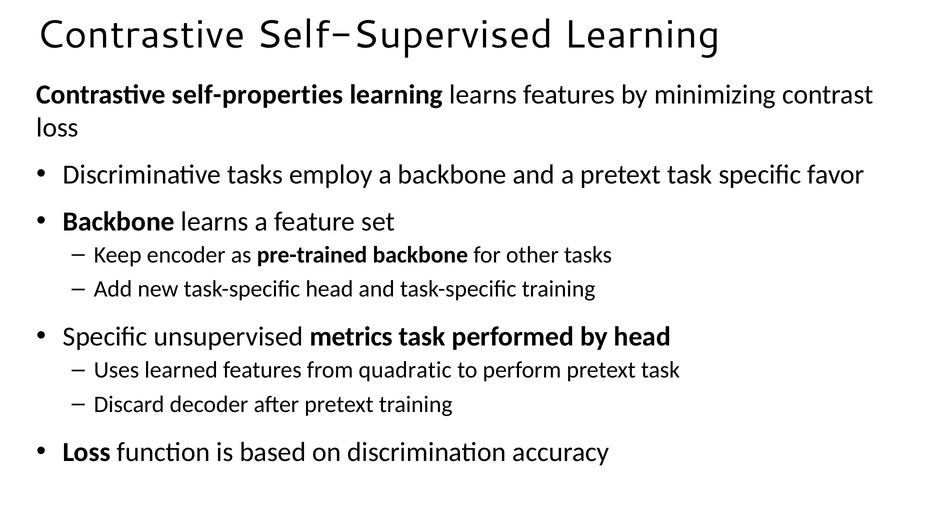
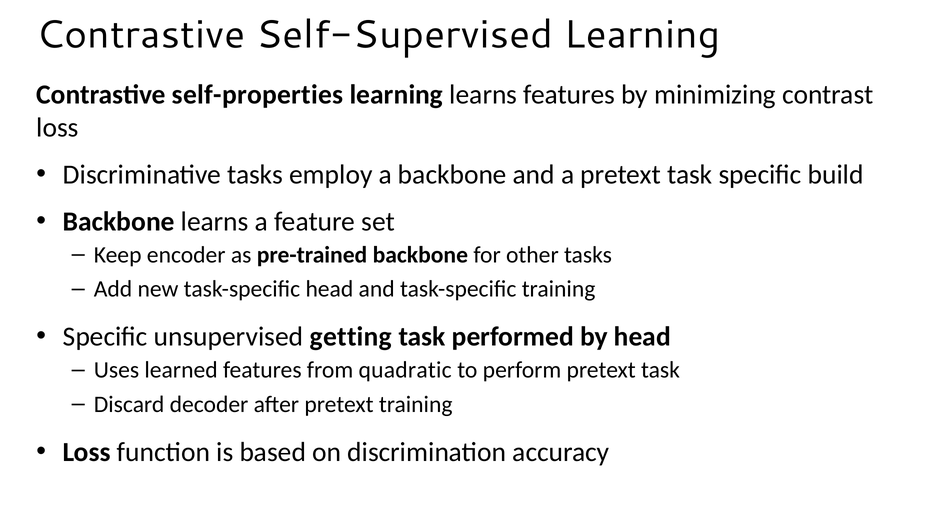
favor: favor -> build (836, 175)
metrics: metrics -> getting (351, 337)
